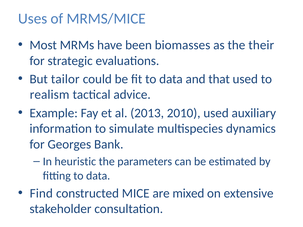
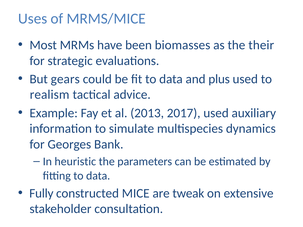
tailor: tailor -> gears (65, 79)
that: that -> plus (219, 79)
2010: 2010 -> 2017 (184, 113)
Find: Find -> Fully (41, 194)
mixed: mixed -> tweak (188, 194)
